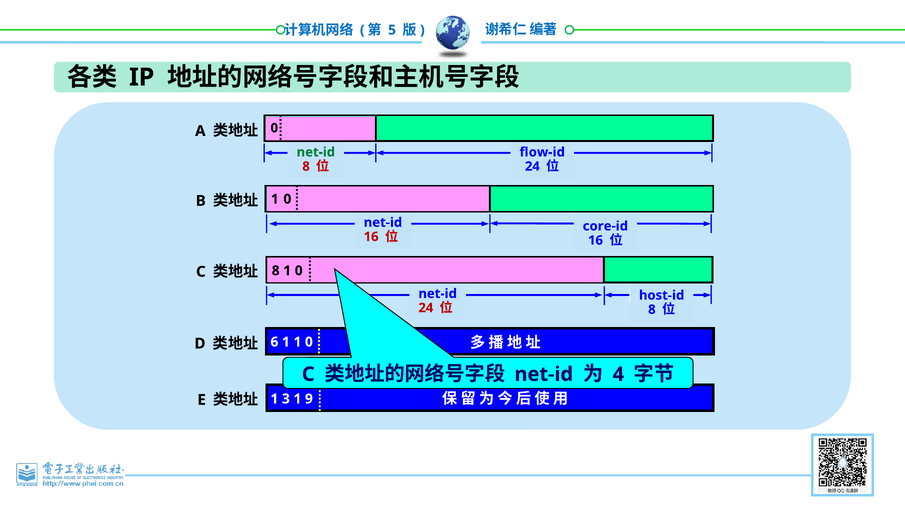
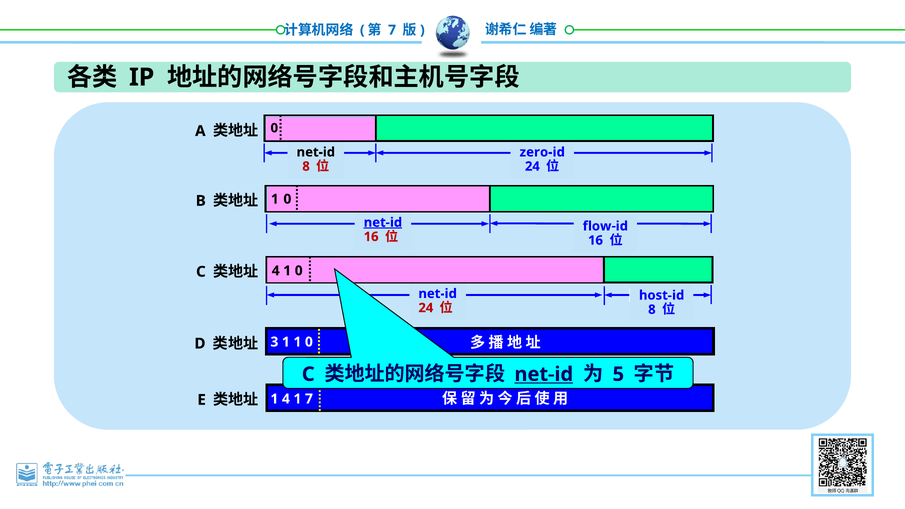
5: 5 -> 7 (392, 30)
net-id colour: green -> black (316, 152)
flow-id: flow-id -> zero-id (542, 152)
net-id underline: none -> present (383, 223)
core-id: core-id -> flow-id (605, 226)
8: 8 -> 4 (276, 271)
6: 6 -> 3 (274, 342)
net-id underline: none -> present (544, 374)
4: 4 -> 5 (618, 374)
1 3: 3 -> 4 (286, 399)
1 9: 9 -> 7 (309, 399)
